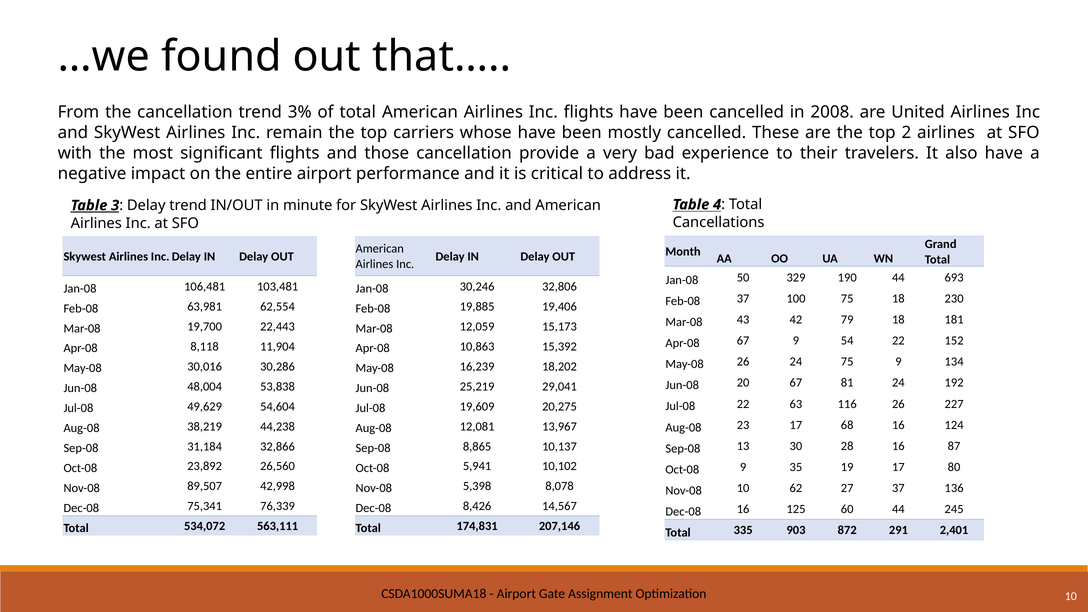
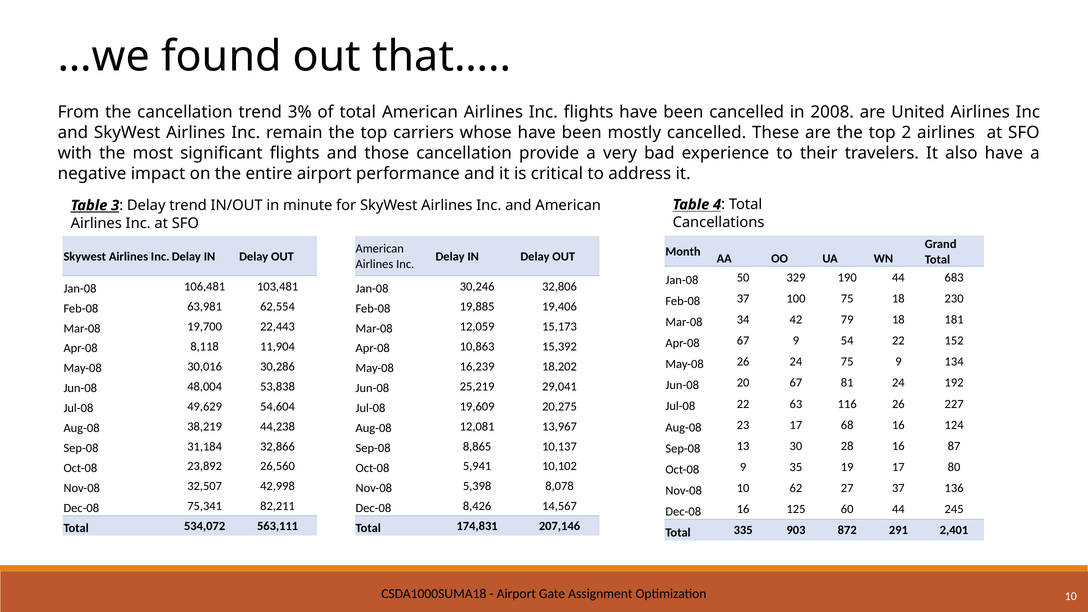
693: 693 -> 683 (954, 277)
43: 43 -> 34 (743, 320)
89,507: 89,507 -> 32,507 (205, 486)
76,339: 76,339 -> 82,211 (278, 506)
